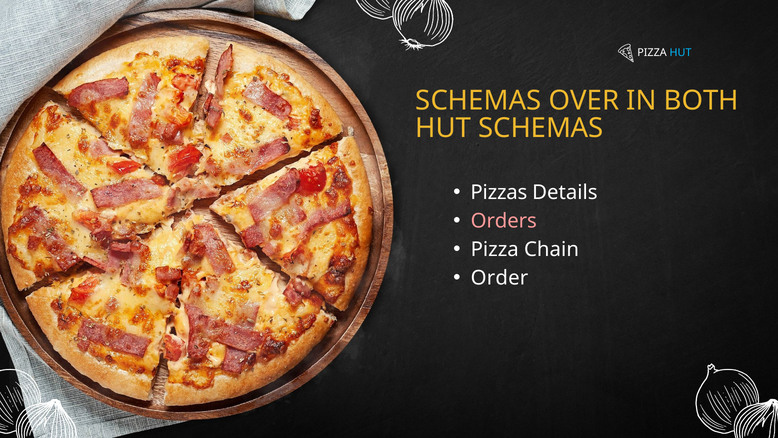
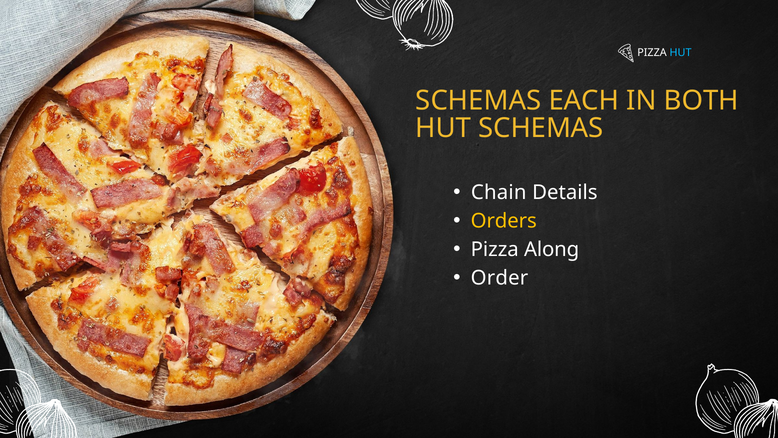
OVER: OVER -> EACH (584, 101)
Pizzas: Pizzas -> Chain (499, 192)
Orders colour: pink -> yellow (504, 221)
Chain: Chain -> Along (552, 249)
